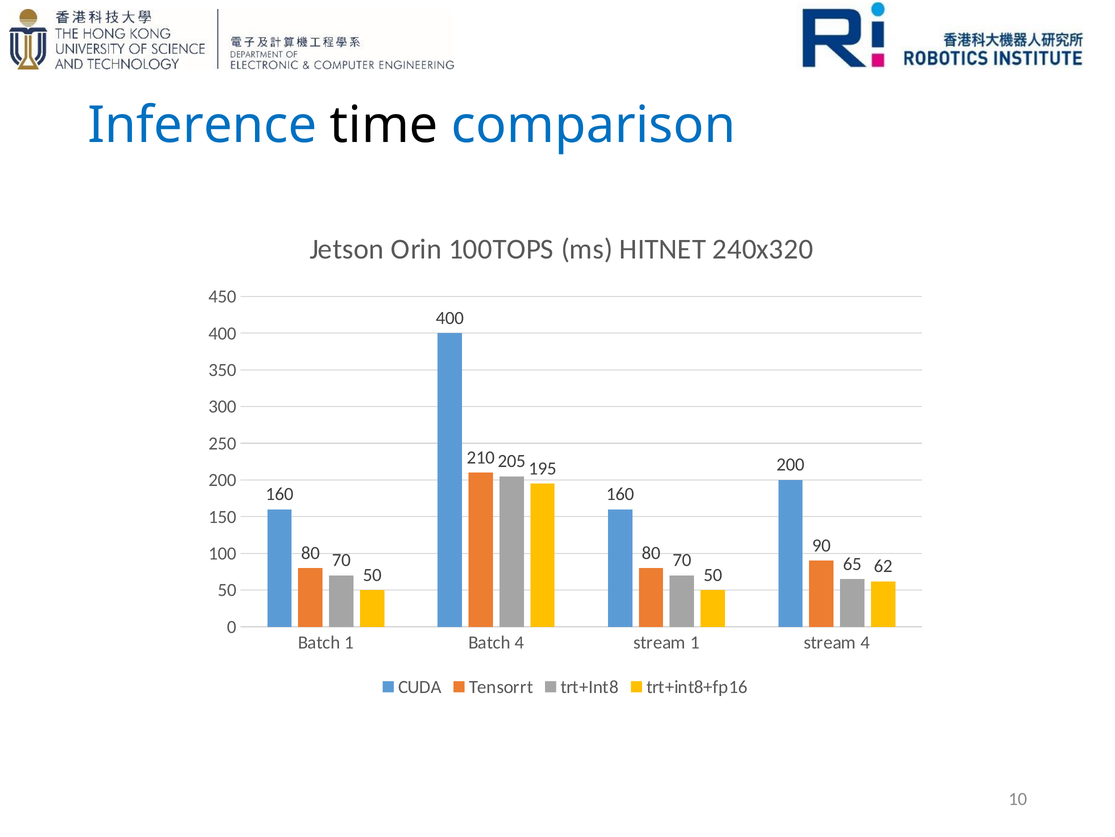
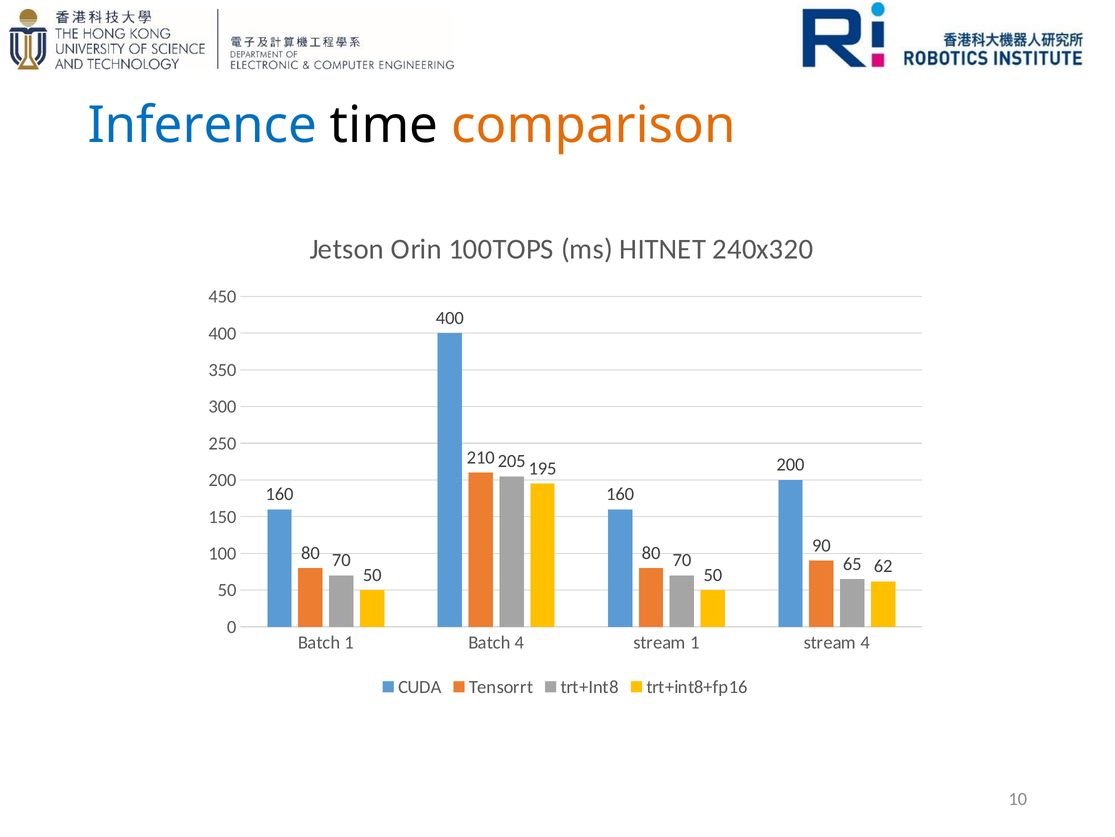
comparison colour: blue -> orange (594, 125)
